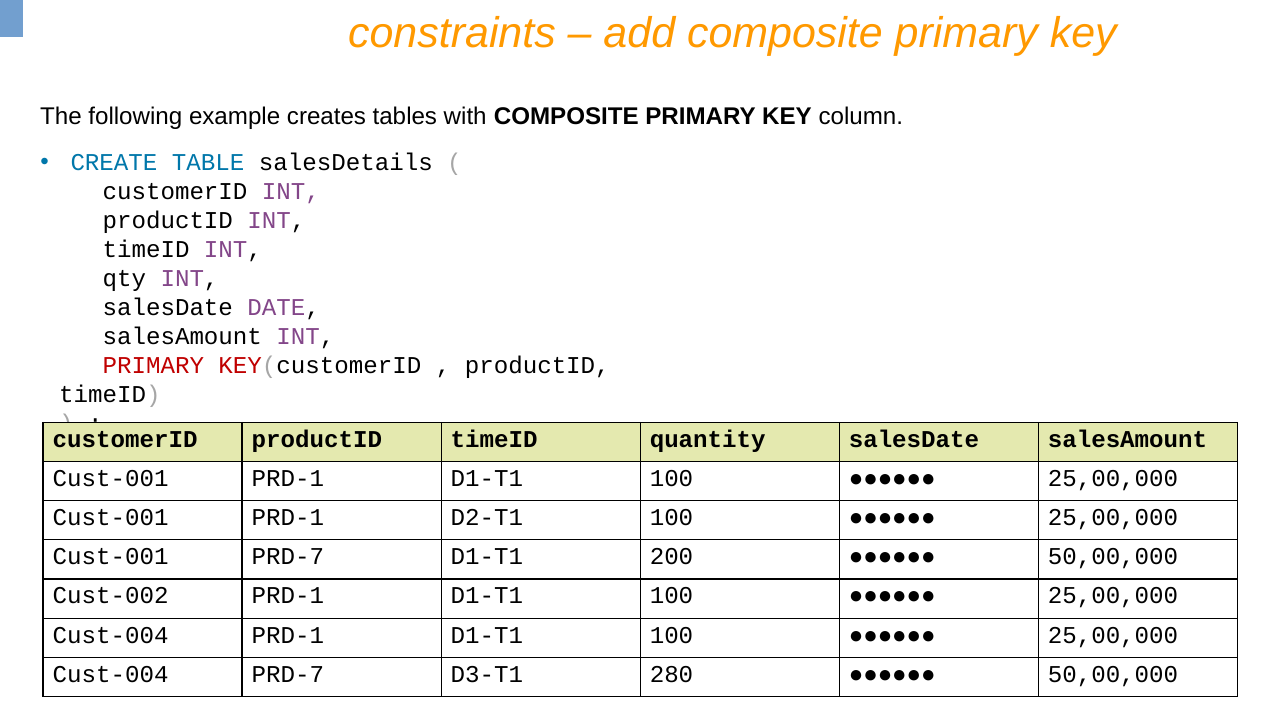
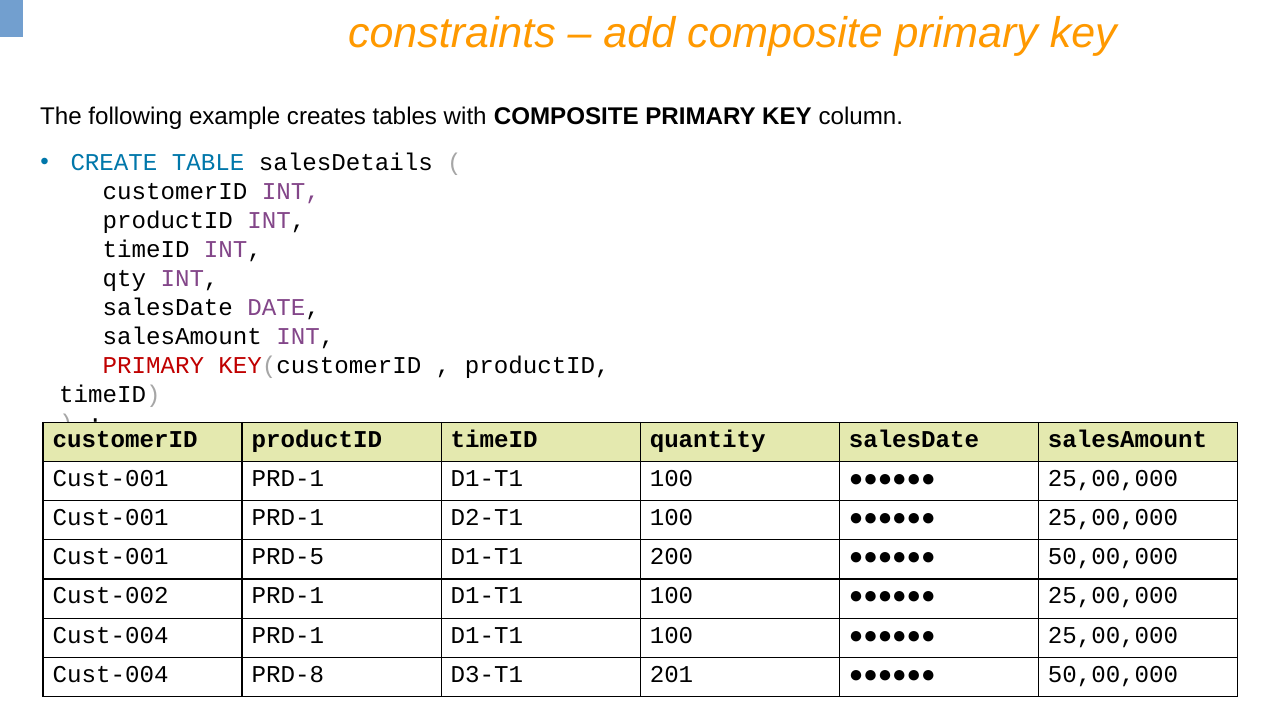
Cust-001 PRD-7: PRD-7 -> PRD-5 (288, 557)
Cust-004 PRD-7: PRD-7 -> PRD-8 (288, 675)
280: 280 -> 201 (671, 675)
